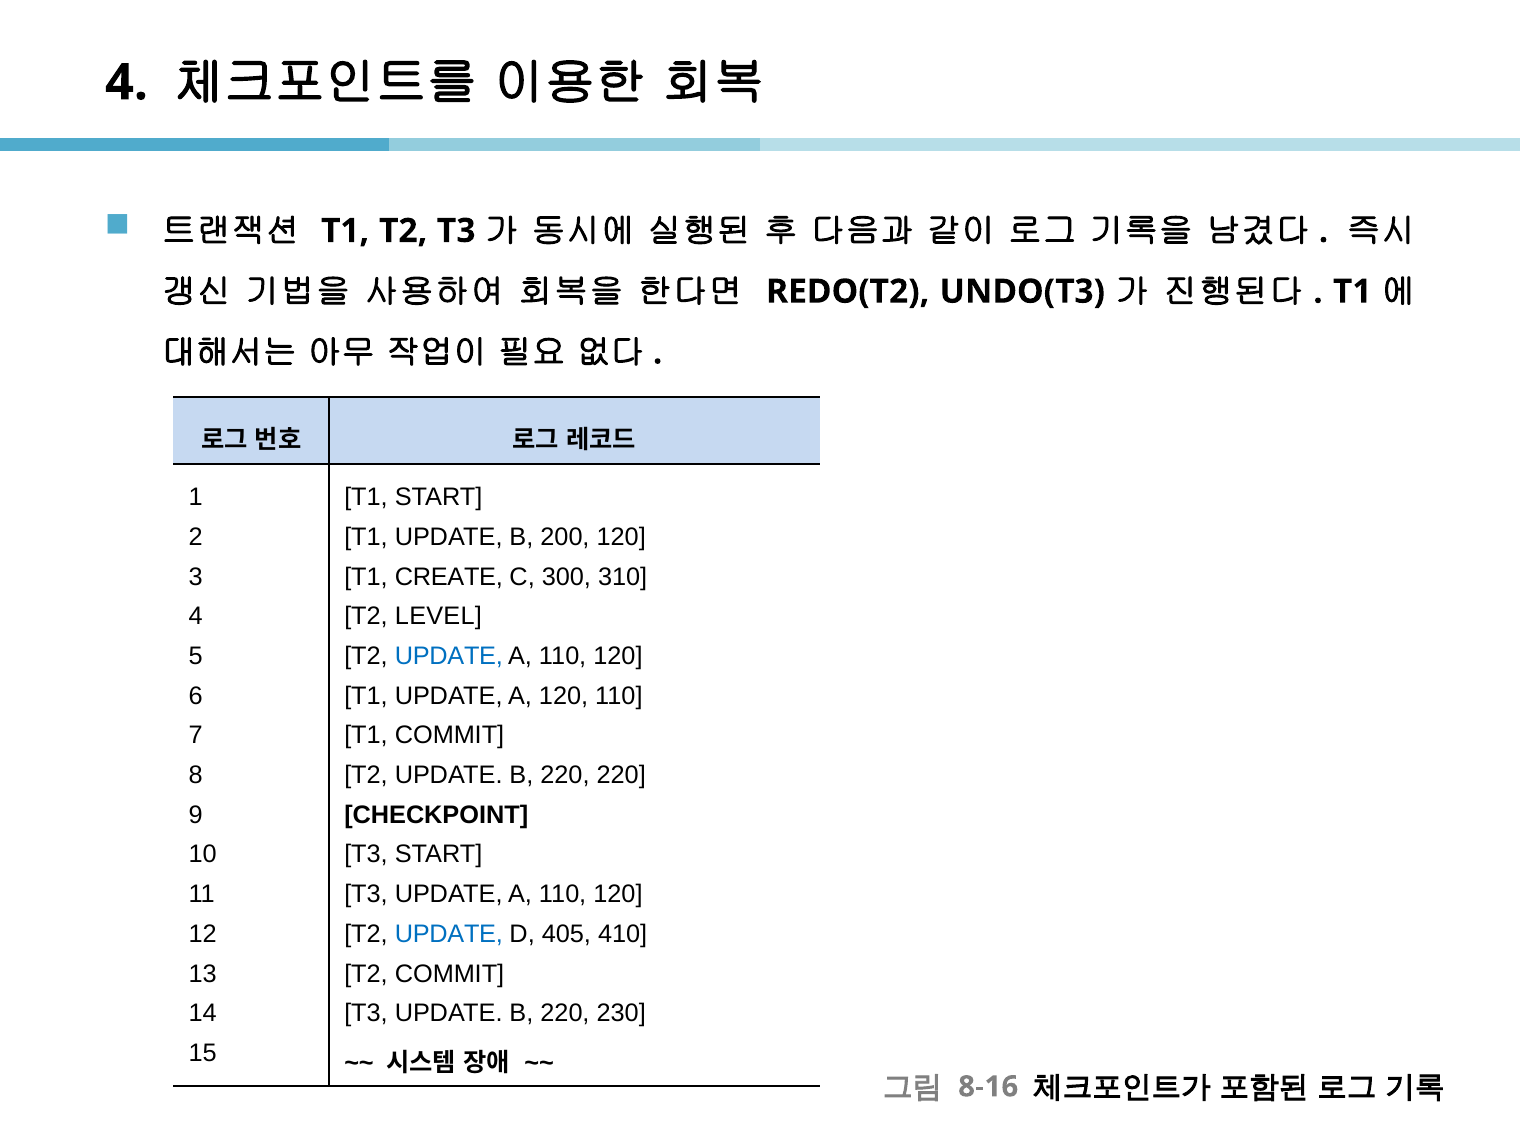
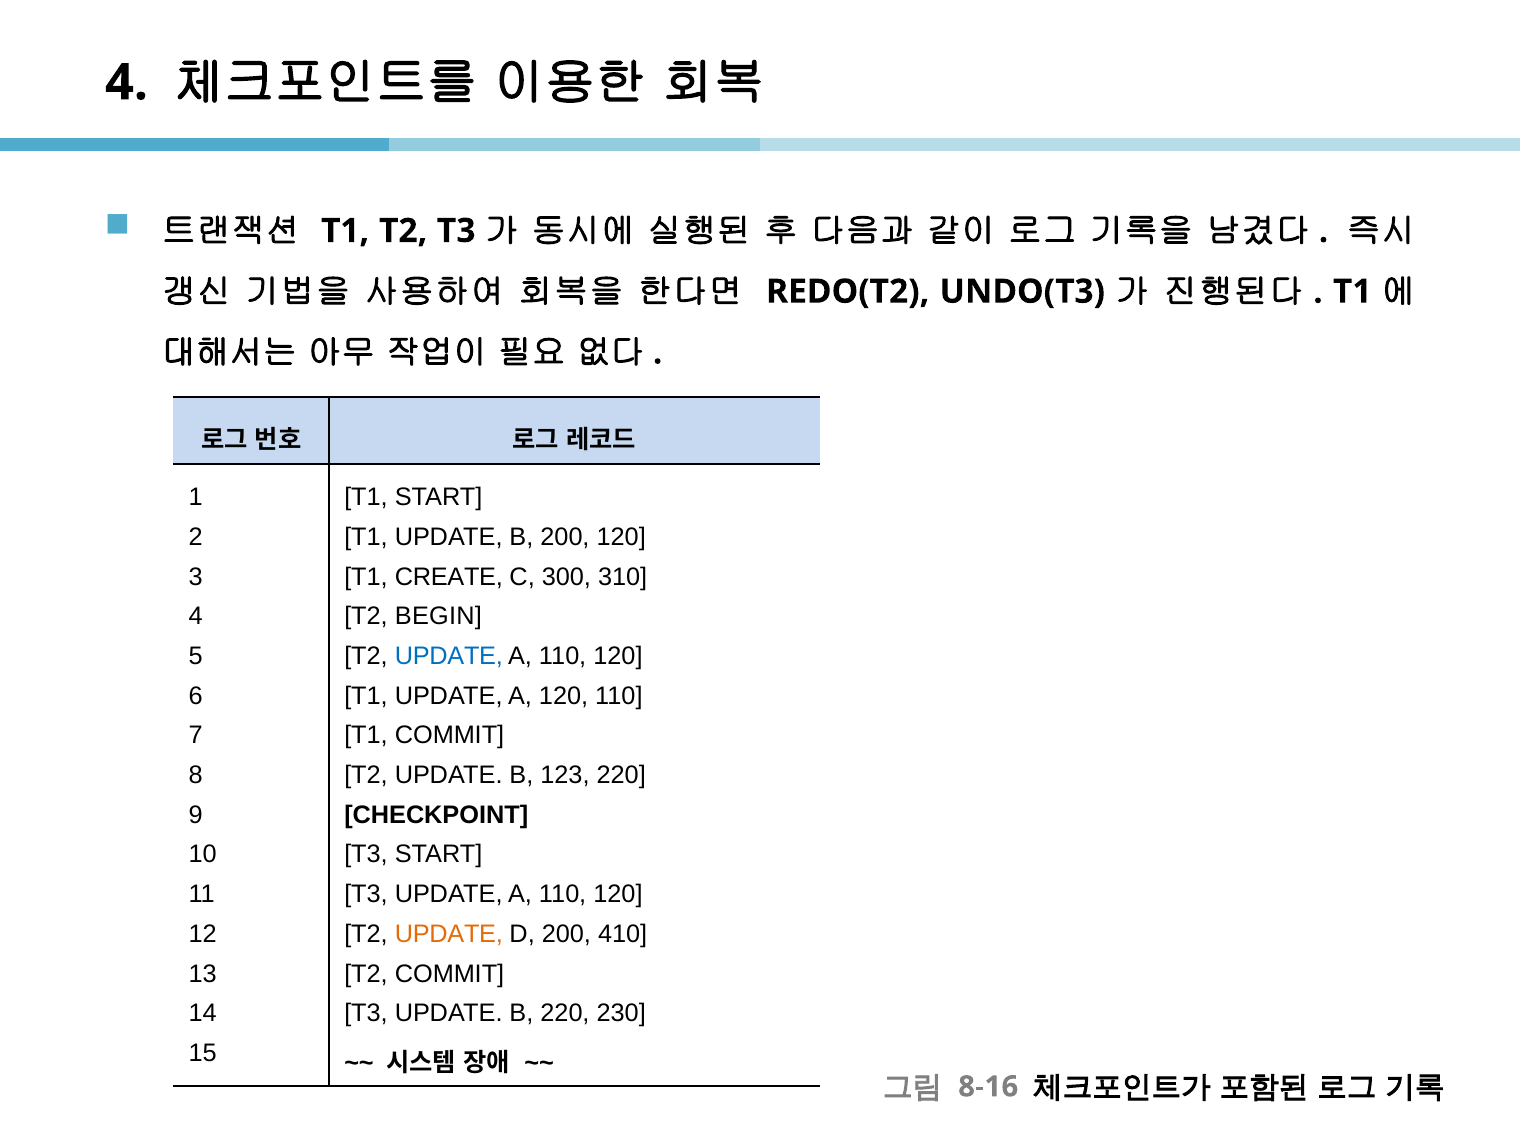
LEVEL: LEVEL -> BEGIN (438, 617)
T2 UPDATE B 220: 220 -> 123 (565, 775)
UPDATE colour: blue -> orange (449, 934)
D 405: 405 -> 200 (566, 934)
